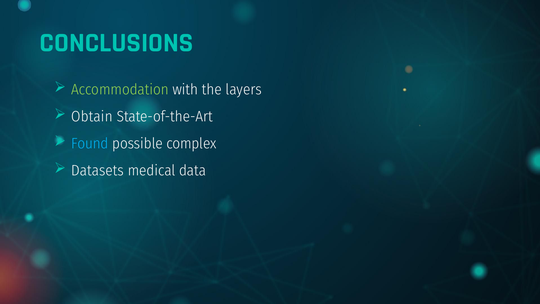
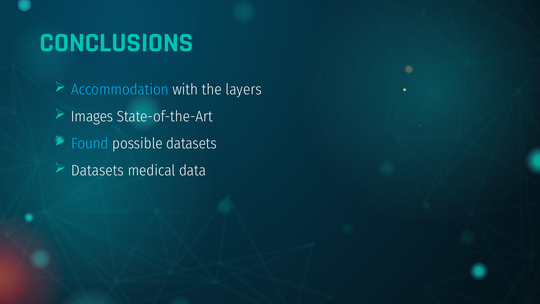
Accommodation colour: light green -> light blue (120, 89)
Obtain: Obtain -> Images (92, 116)
possible complex: complex -> datasets (191, 143)
